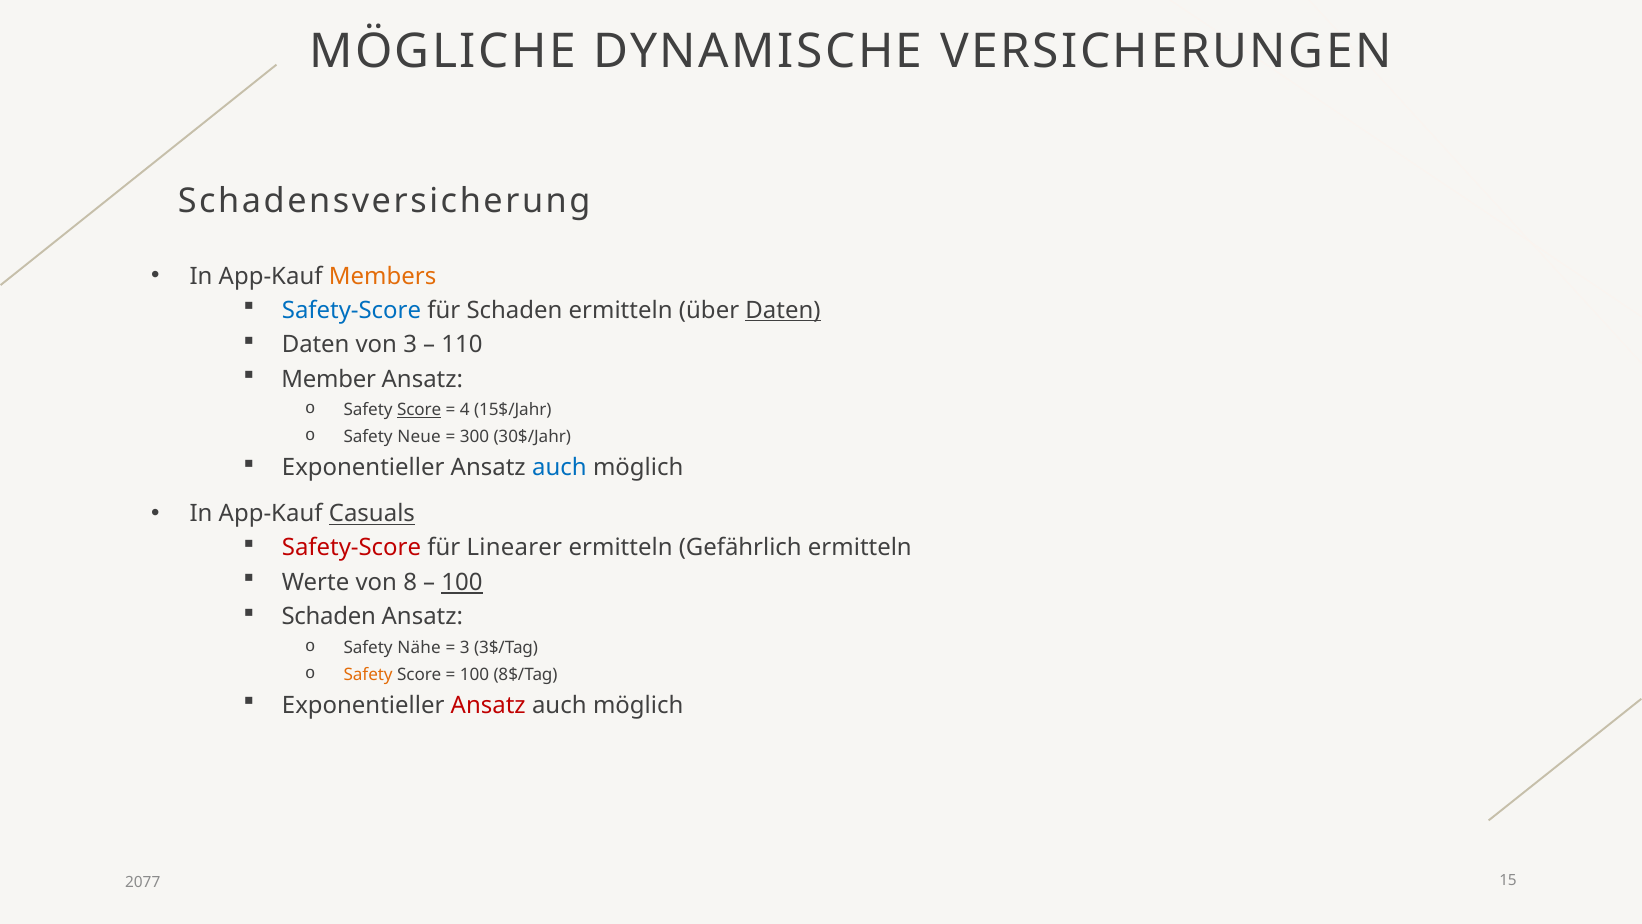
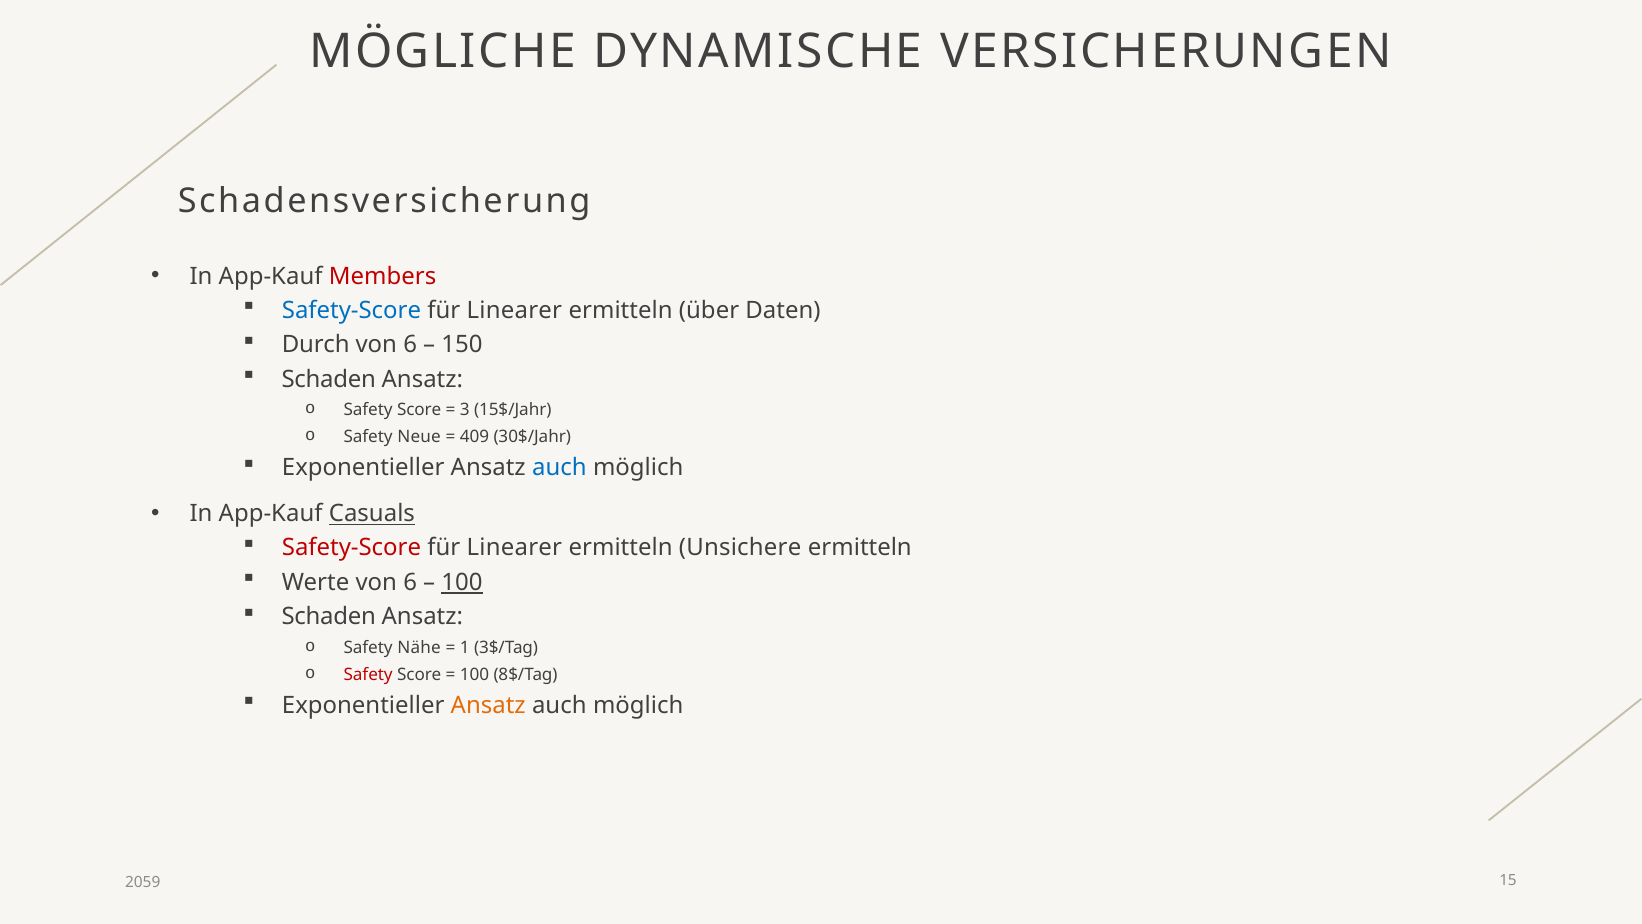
Members colour: orange -> red (383, 276)
Schaden: Schaden -> Linearer (514, 310)
Daten underline: present -> none (783, 310)
Daten: Daten -> Durch (316, 345)
3: 3 -> 6 (410, 345)
110: 110 -> 150 (462, 345)
Member: Member -> Schaden (329, 379)
Score underline: present -> none (419, 410)
4: 4 -> 3 (465, 410)
300: 300 -> 409 (475, 437)
Gefährlich: Gefährlich -> Unsichere (740, 548)
Werte von 8: 8 -> 6 (410, 582)
3: 3 -> 1 (465, 647)
Safety colour: orange -> red (368, 674)
Ansatz colour: red -> orange (488, 705)
2077: 2077 -> 2059 (143, 882)
